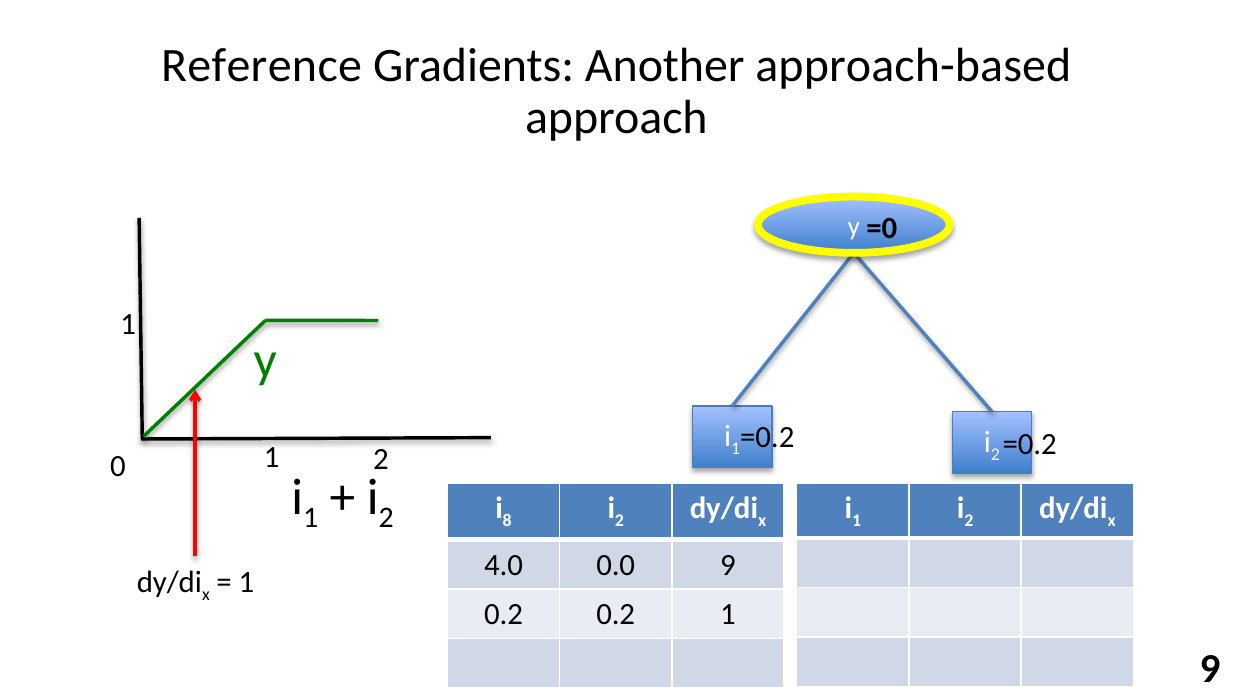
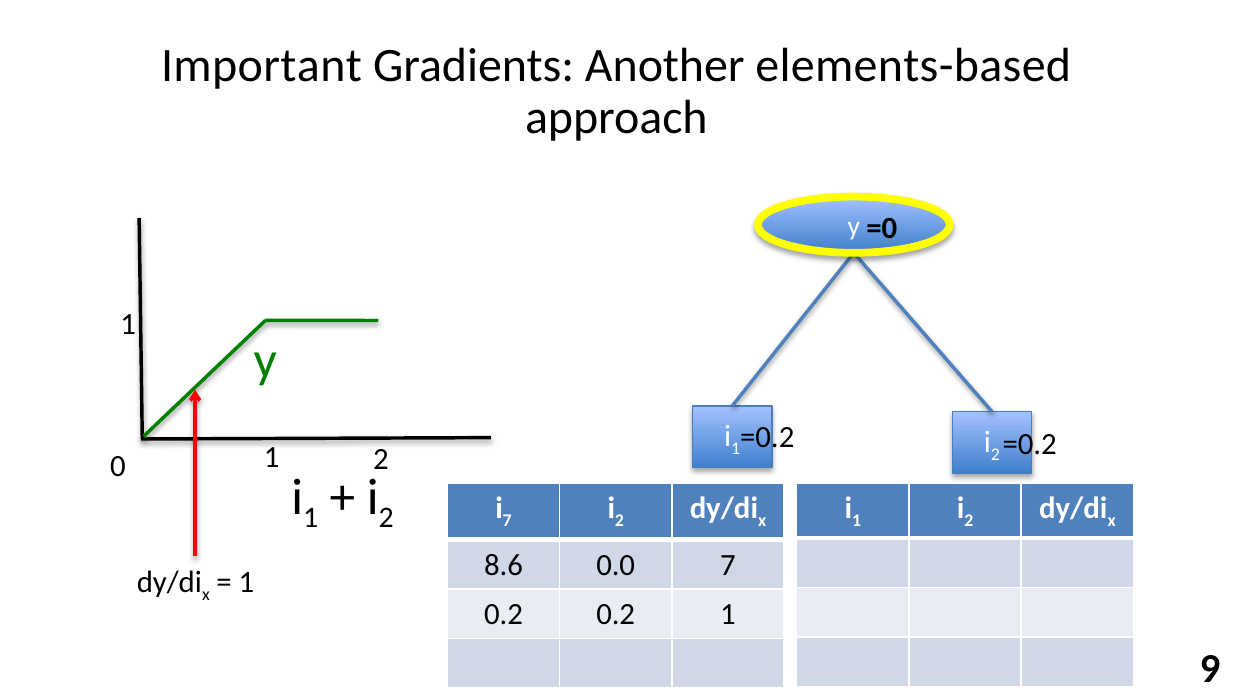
Reference: Reference -> Important (261, 66)
approach-based: approach-based -> elements-based (913, 66)
8: 8 -> 7 (507, 520)
4.0: 4.0 -> 8.6 (503, 565)
0.0 9: 9 -> 7 (728, 565)
